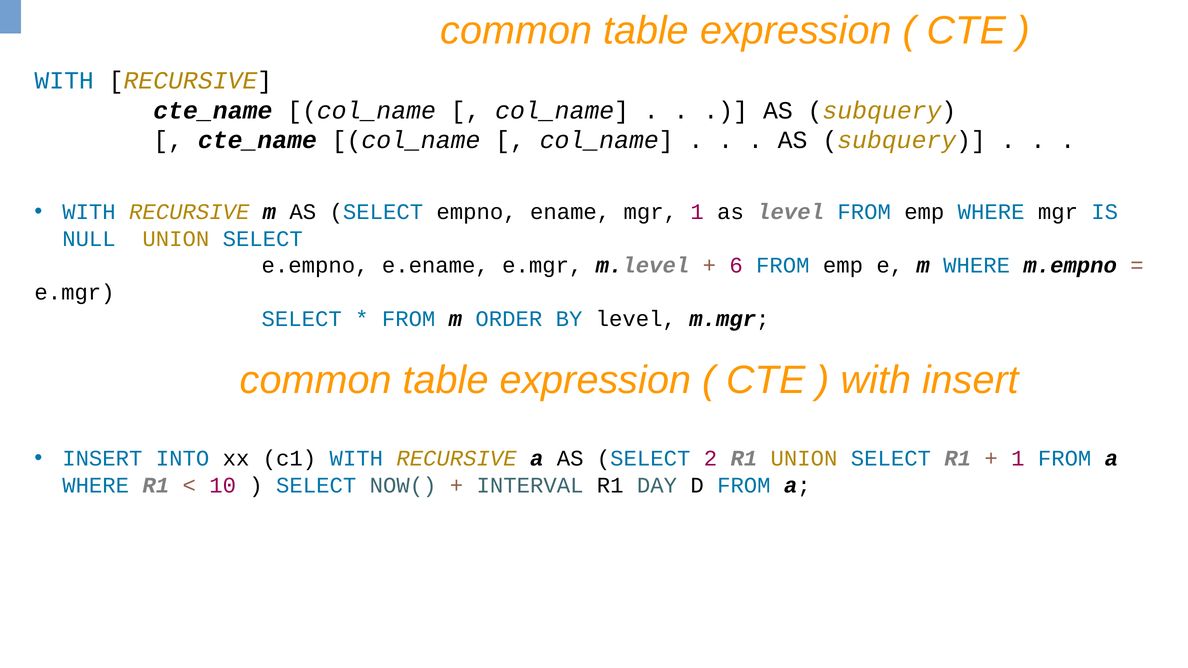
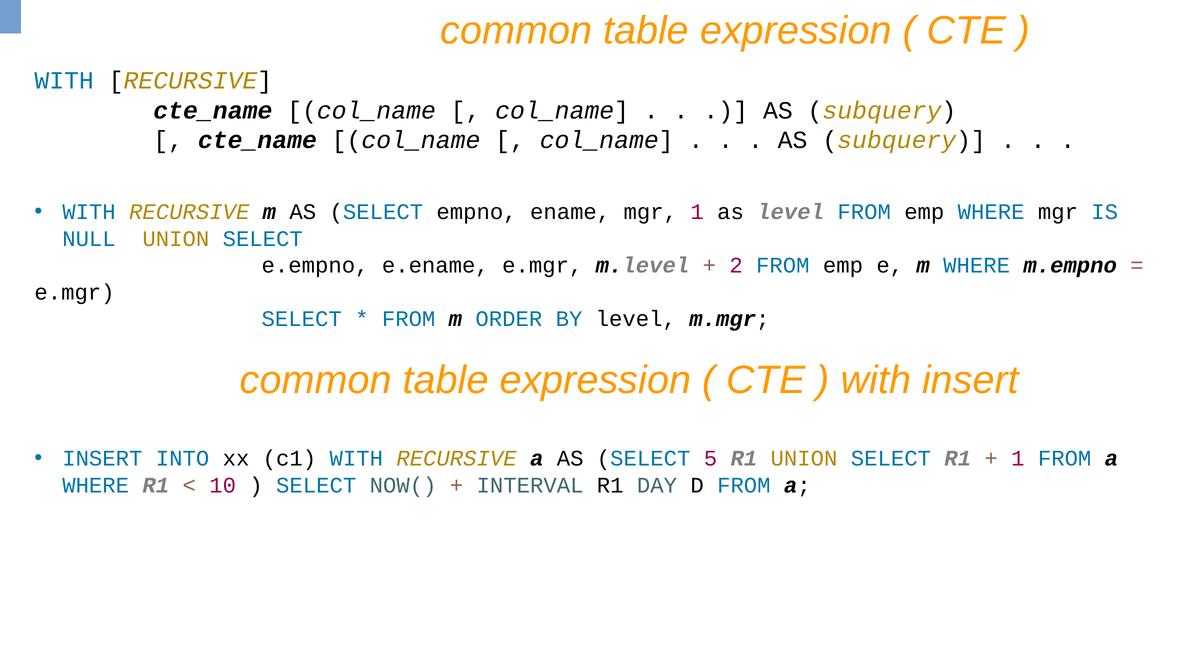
6: 6 -> 2 (736, 266)
2: 2 -> 5 (710, 459)
